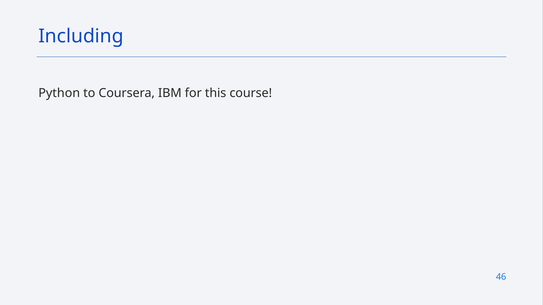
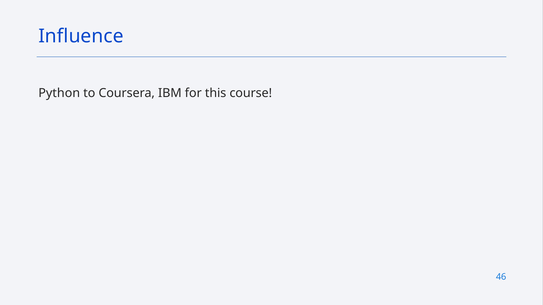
Including: Including -> Influence (81, 36)
